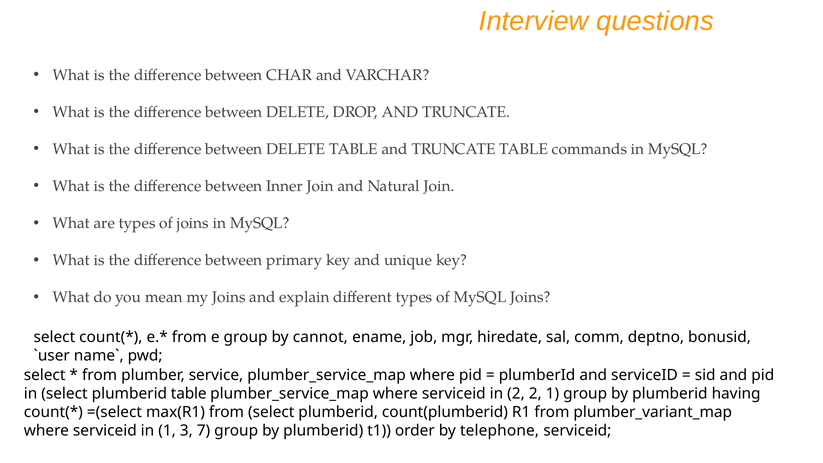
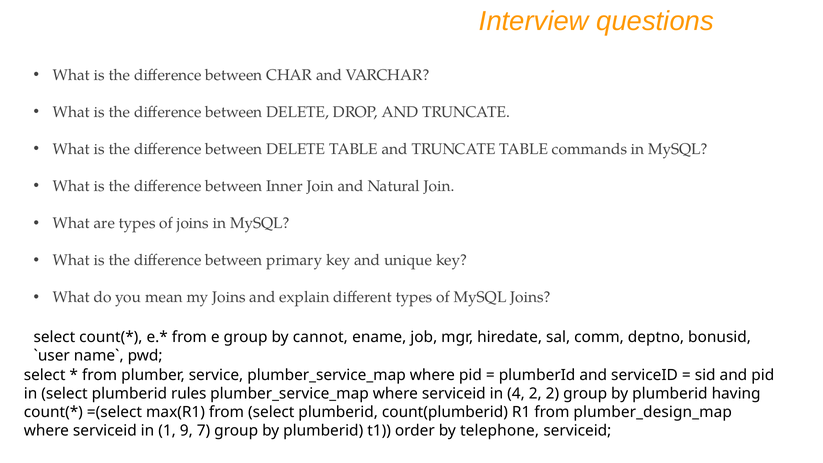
plumberid table: table -> rules (189, 394)
in 2: 2 -> 4 (516, 394)
2 1: 1 -> 2 (552, 394)
plumber_variant_map: plumber_variant_map -> plumber_design_map (653, 412)
3: 3 -> 9 (186, 431)
